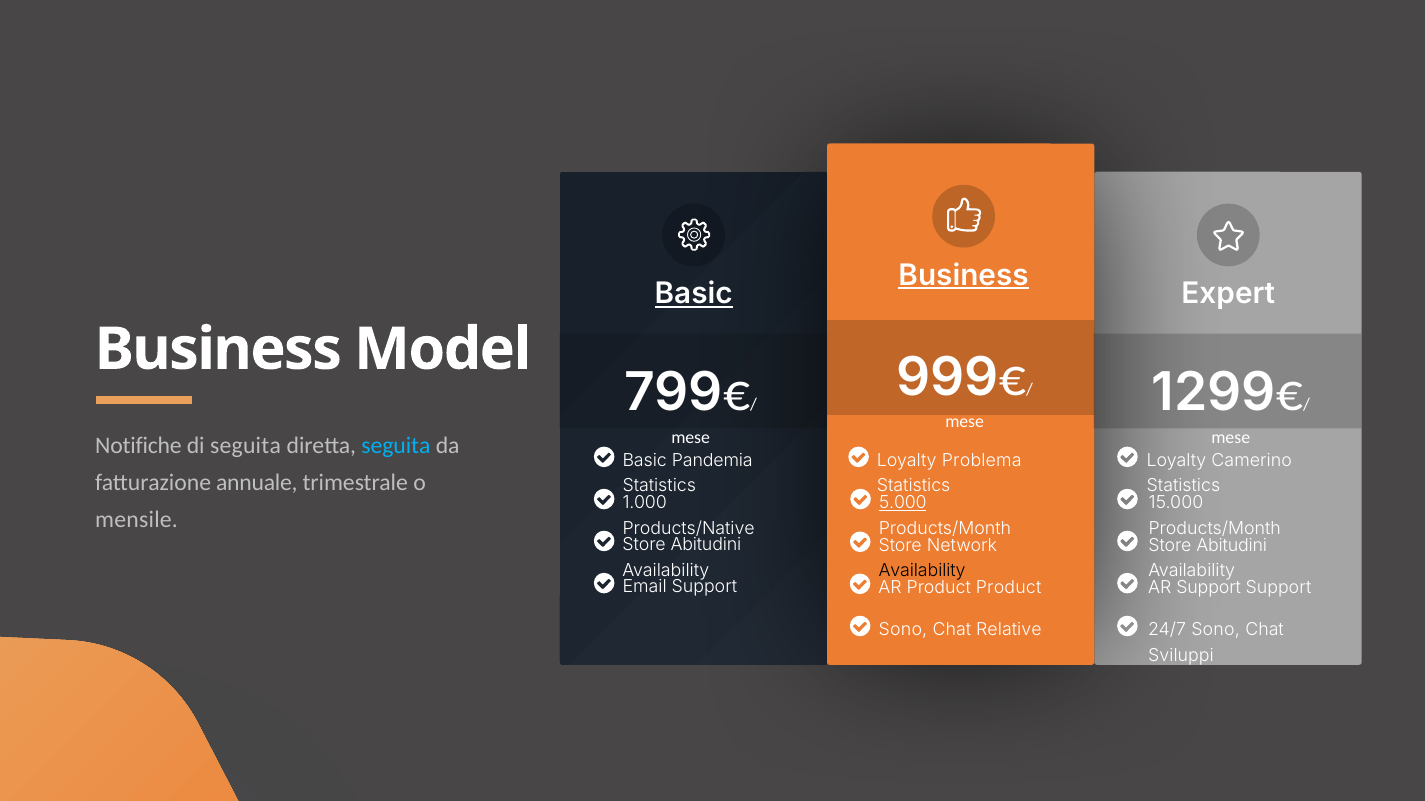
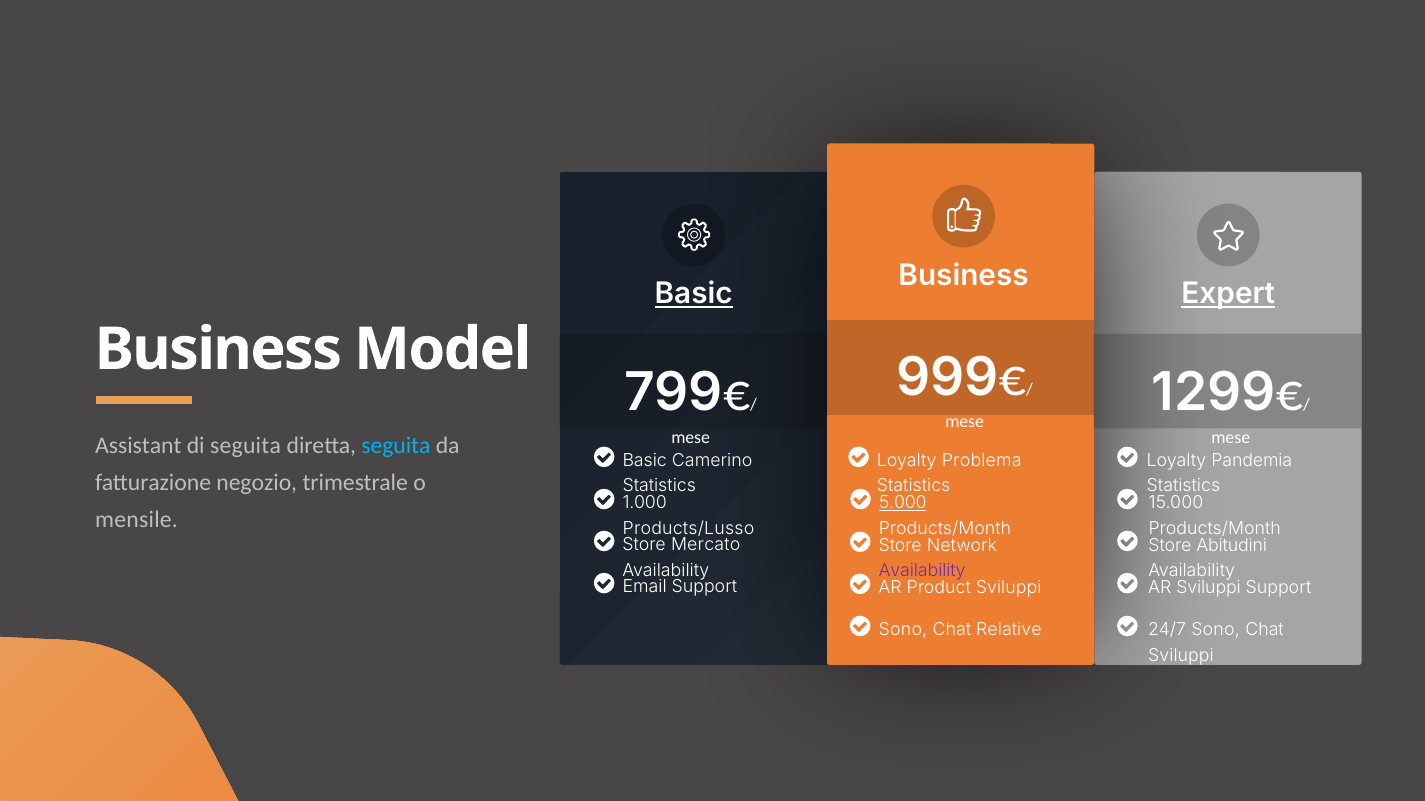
Business underline: present -> none (964, 276)
Expert underline: none -> present (1228, 294)
Notifiche: Notifiche -> Assistant (138, 446)
Pandemia: Pandemia -> Camerino (712, 461)
Camerino: Camerino -> Pandemia (1252, 461)
annuale: annuale -> negozio (257, 483)
Products/Native: Products/Native -> Products/Lusso (689, 529)
Abitudini: Abitudini -> Mercato (706, 545)
Availability colour: black -> purple (922, 571)
Product Product: Product -> Sviluppi (1009, 588)
AR Support: Support -> Sviluppi (1209, 588)
